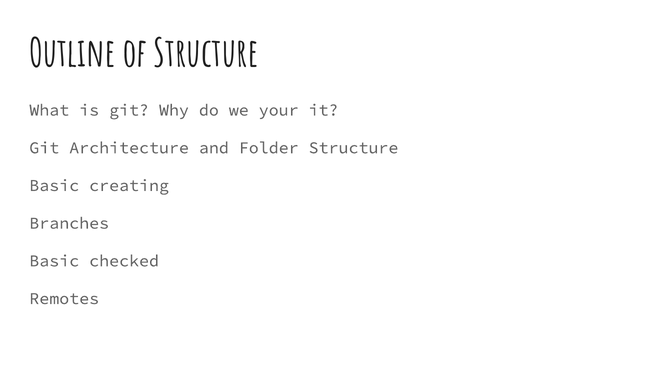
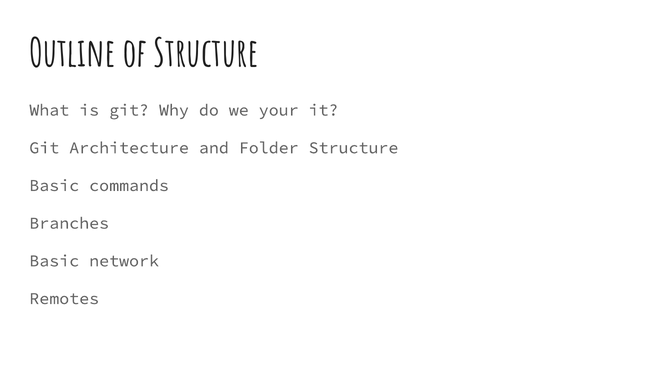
creating: creating -> commands (129, 186)
checked: checked -> network (124, 261)
